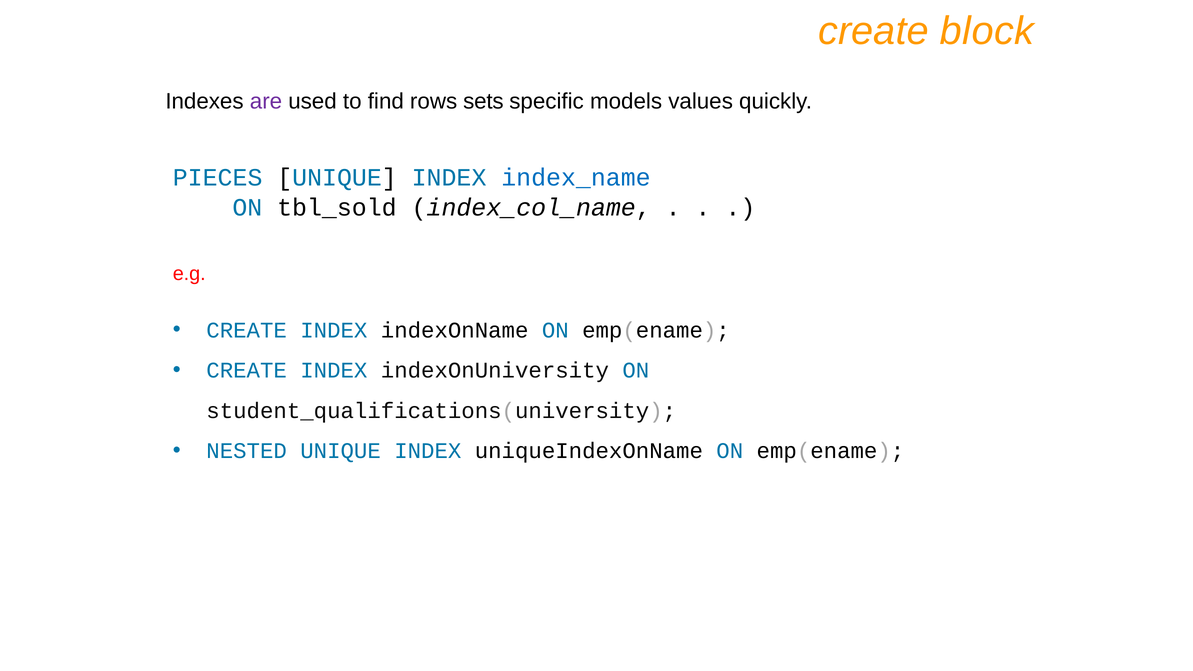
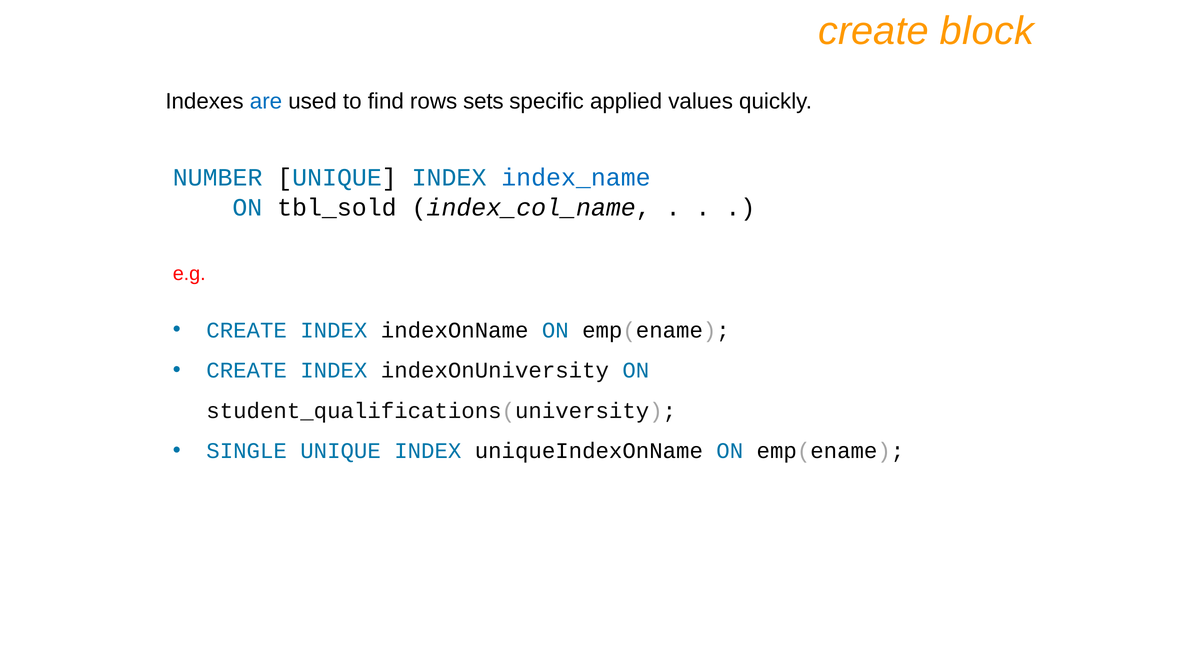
are colour: purple -> blue (266, 101)
models: models -> applied (626, 101)
PIECES: PIECES -> NUMBER (218, 178)
NESTED: NESTED -> SINGLE (247, 451)
